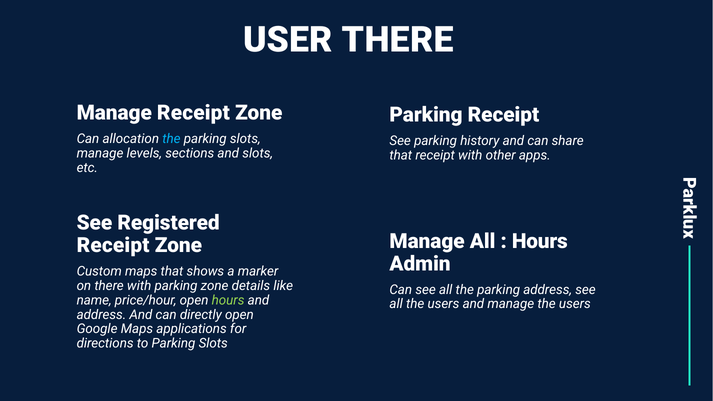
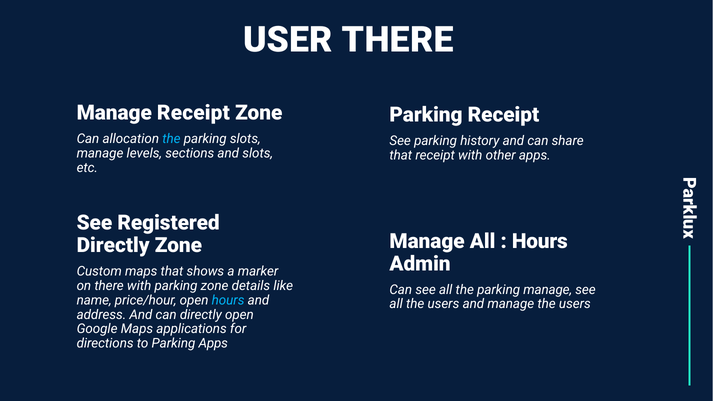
Receipt: Receipt -> Directly (113, 245)
parking address: address -> manage (548, 290)
hours colour: light green -> light blue (228, 300)
to Parking Slots: Slots -> Apps (213, 344)
